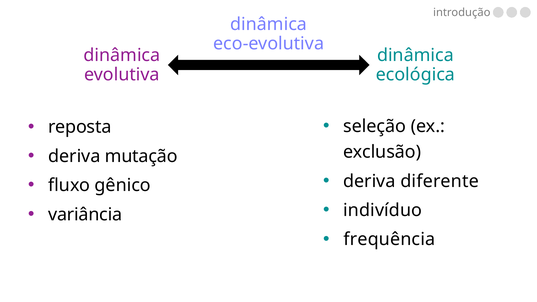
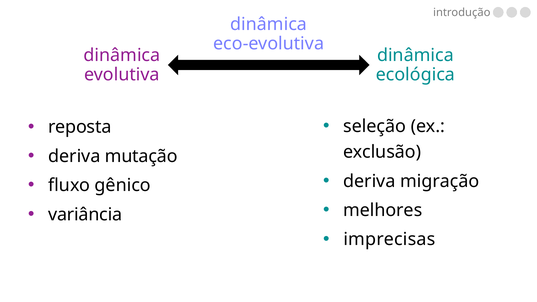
diferente: diferente -> migração (440, 181)
indivíduo: indivíduo -> melhores (383, 210)
frequência: frequência -> imprecisas (389, 239)
